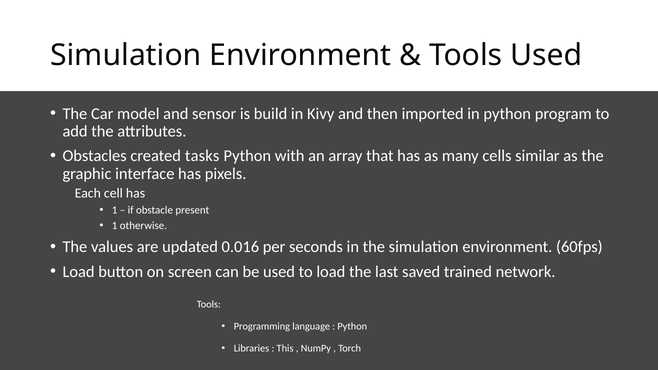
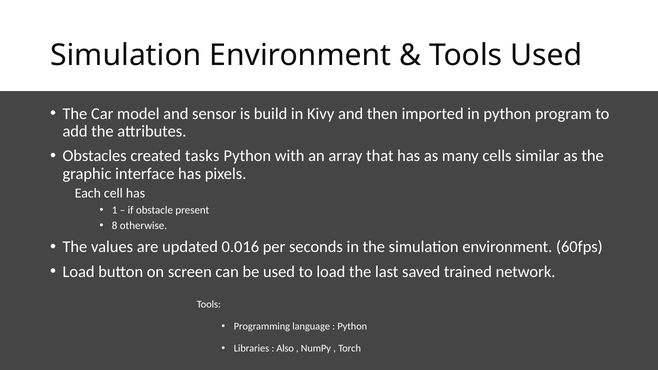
1: 1 -> 8 (115, 225)
This: This -> Also (285, 349)
